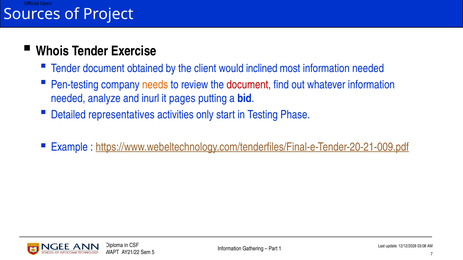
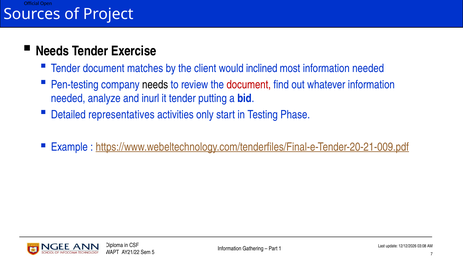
Whois: Whois -> Needs (52, 51)
obtained: obtained -> matches (145, 69)
needs colour: orange -> black (155, 85)
it pages: pages -> tender (182, 99)
